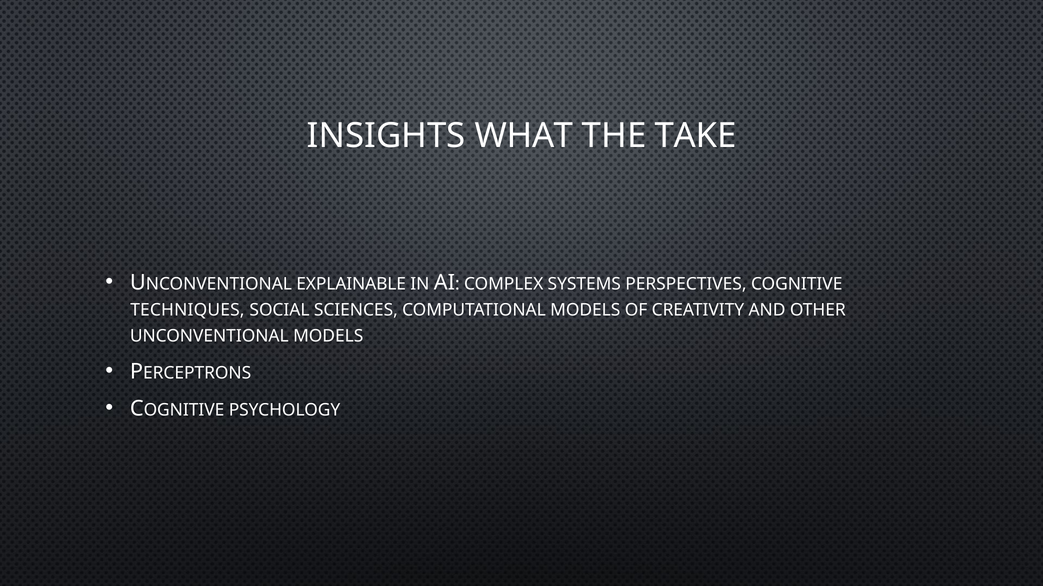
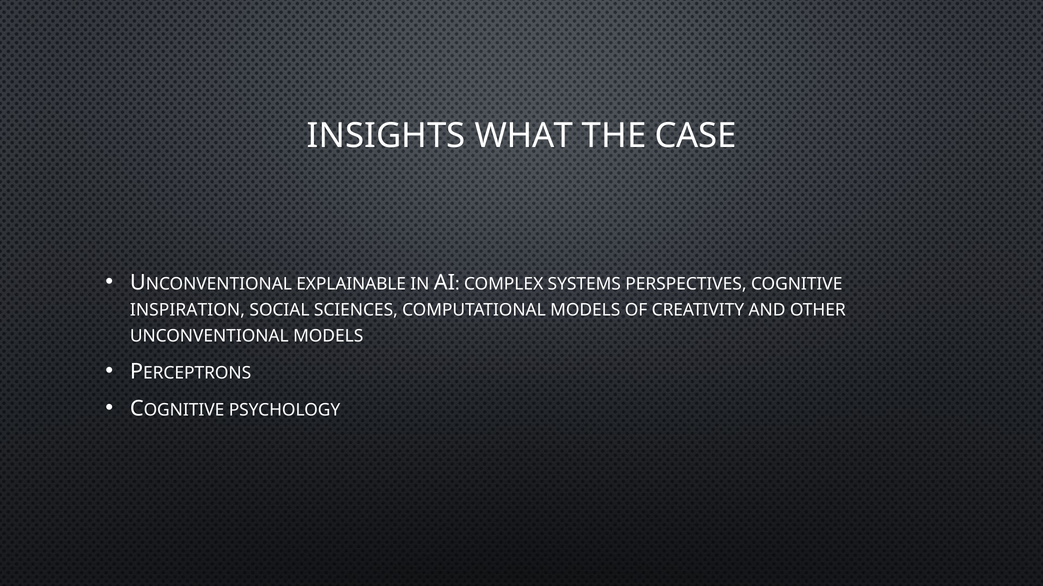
TAKE: TAKE -> CASE (696, 136)
TECHNIQUES: TECHNIQUES -> INSPIRATION (187, 310)
